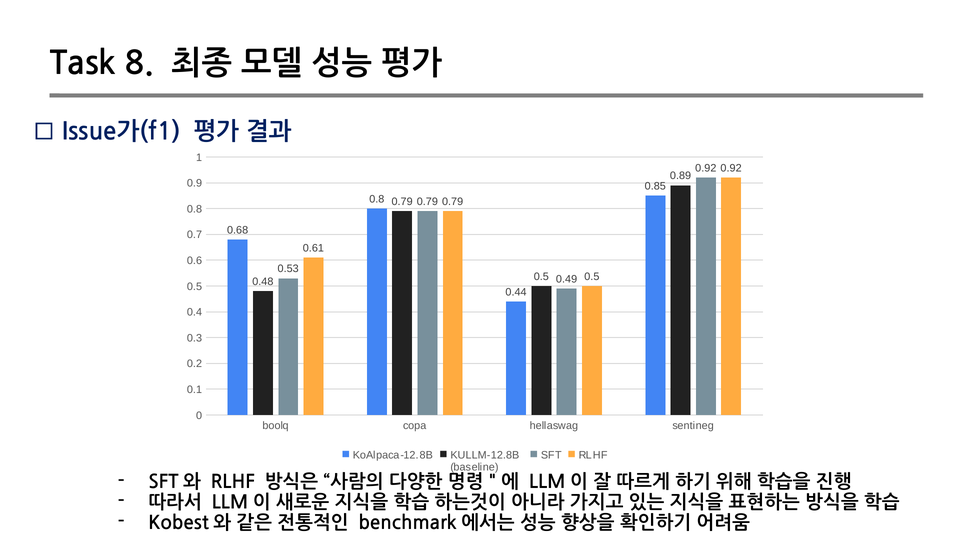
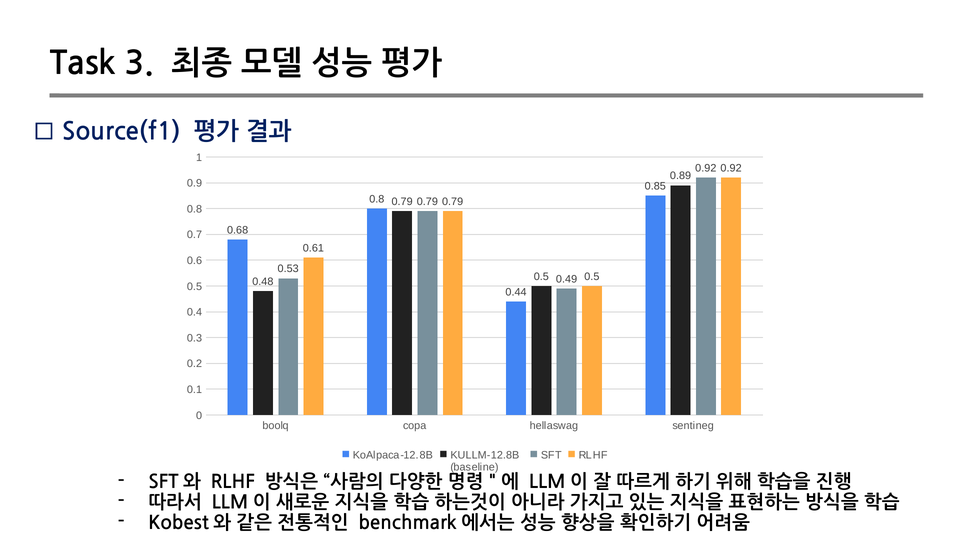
8: 8 -> 3 (139, 64)
Issue가(f1: Issue가(f1 -> Source(f1 (121, 132)
